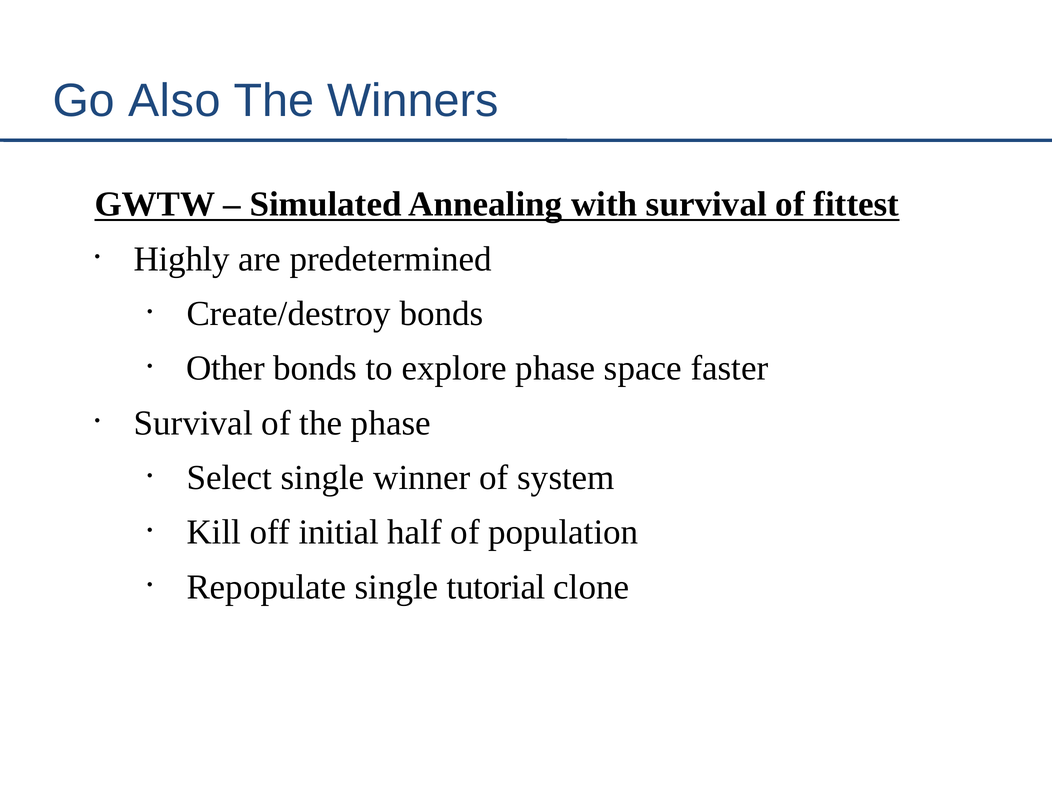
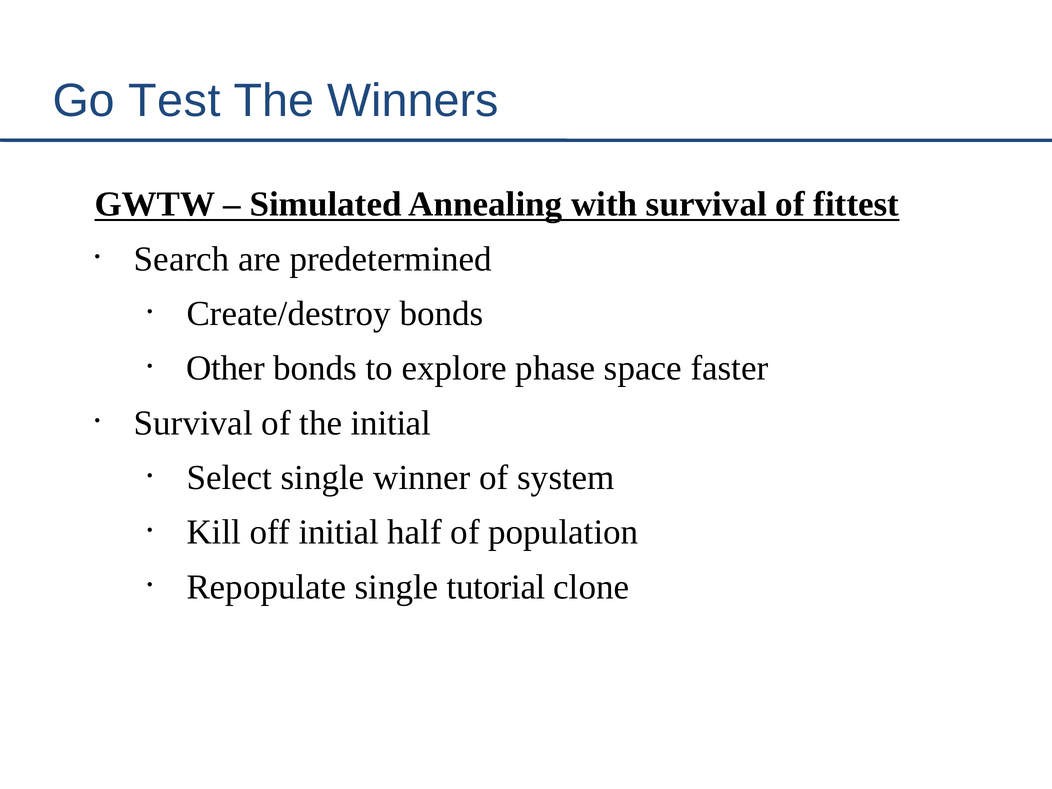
Also: Also -> Test (174, 101)
Highly: Highly -> Search (182, 259)
the phase: phase -> initial (391, 423)
